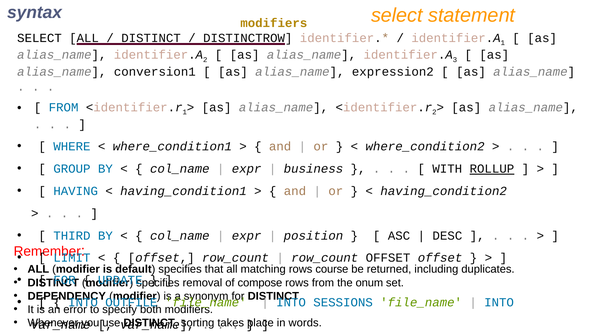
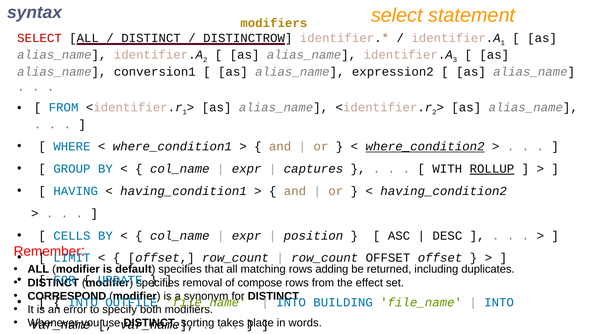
SELECT colour: black -> red (39, 38)
where_condition2 underline: none -> present (425, 147)
business: business -> captures (313, 169)
THIRD: THIRD -> CELLS (72, 236)
course: course -> adding (332, 269)
onum: onum -> effect (369, 283)
DEPENDENCY: DEPENDENCY -> CORRESPOND (67, 296)
SESSIONS: SESSIONS -> BUILDING (343, 303)
